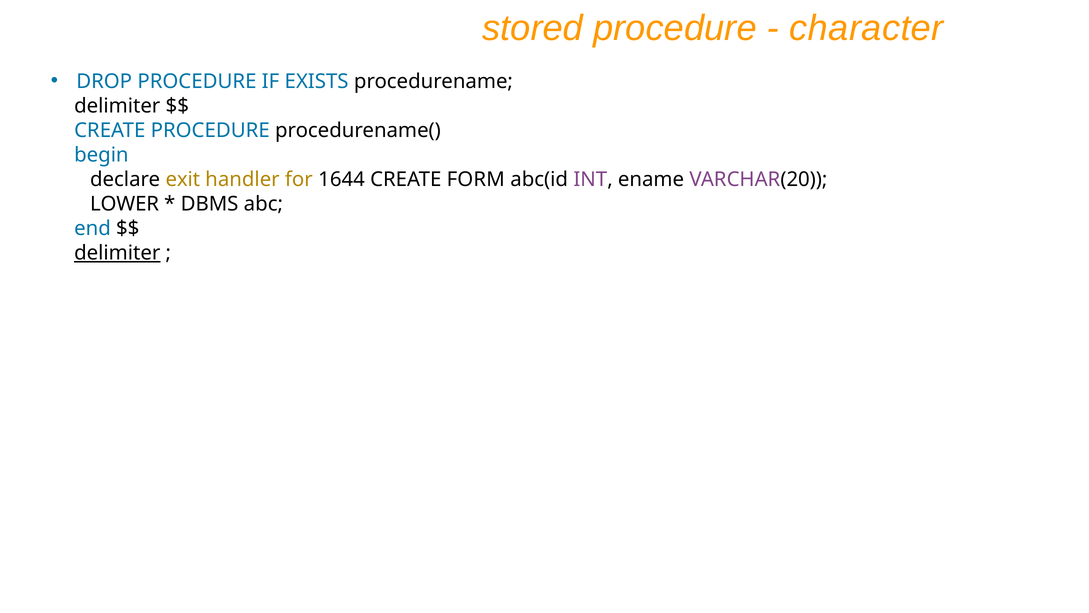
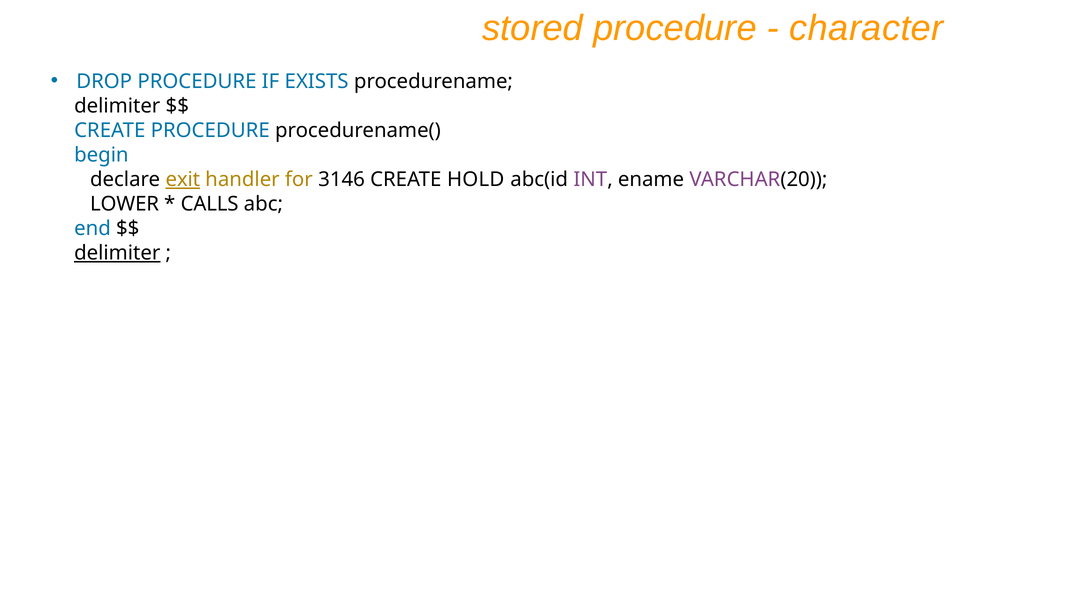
exit underline: none -> present (183, 179)
1644: 1644 -> 3146 (342, 179)
FORM: FORM -> HOLD (476, 179)
DBMS: DBMS -> CALLS (210, 204)
